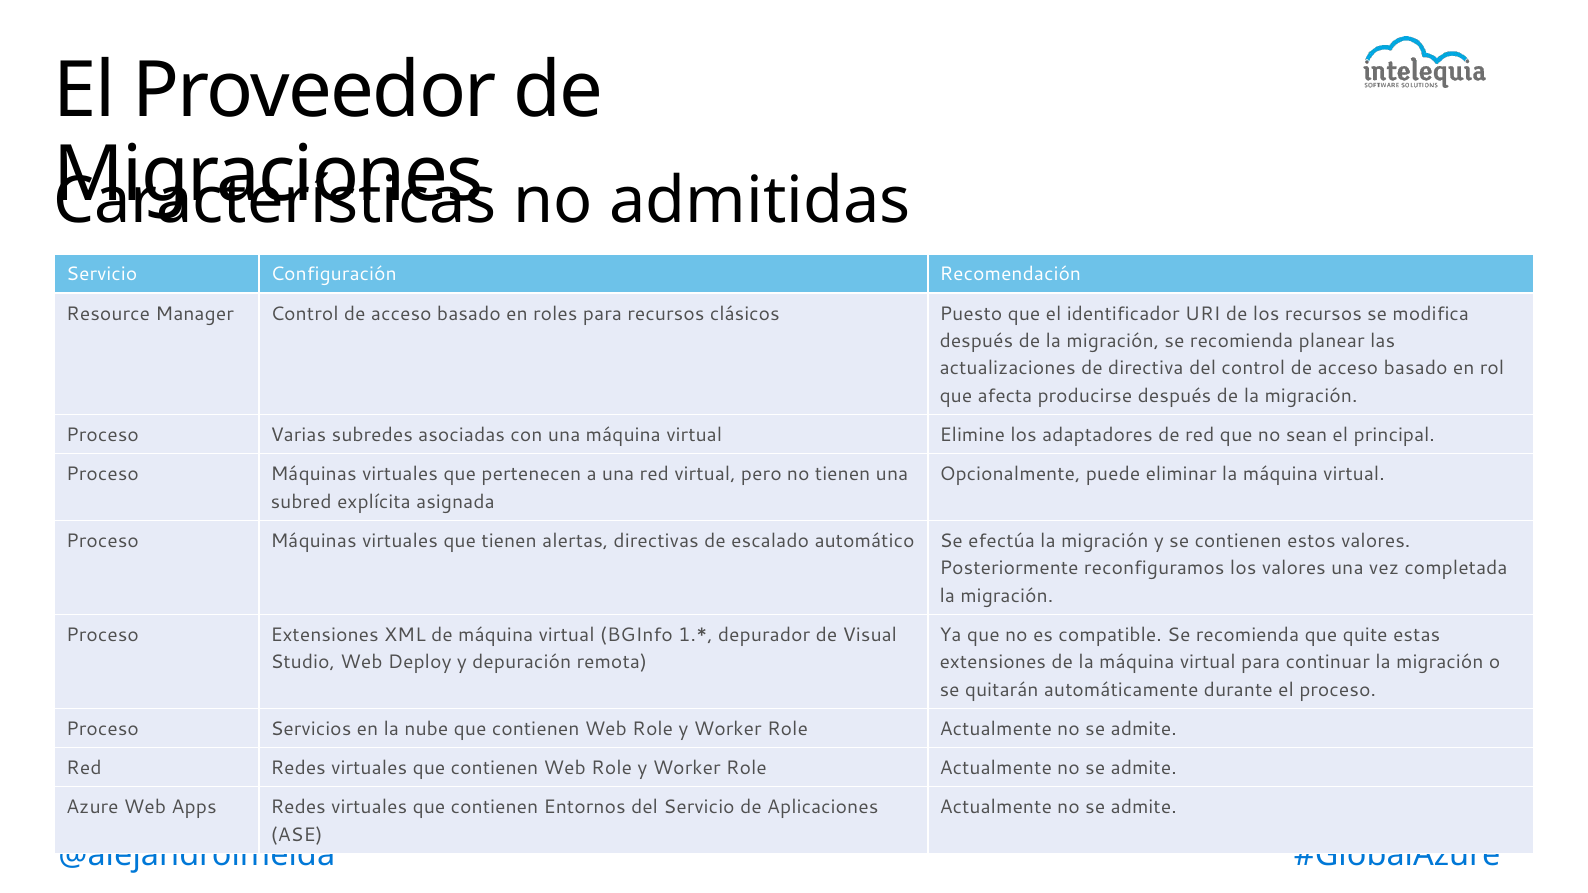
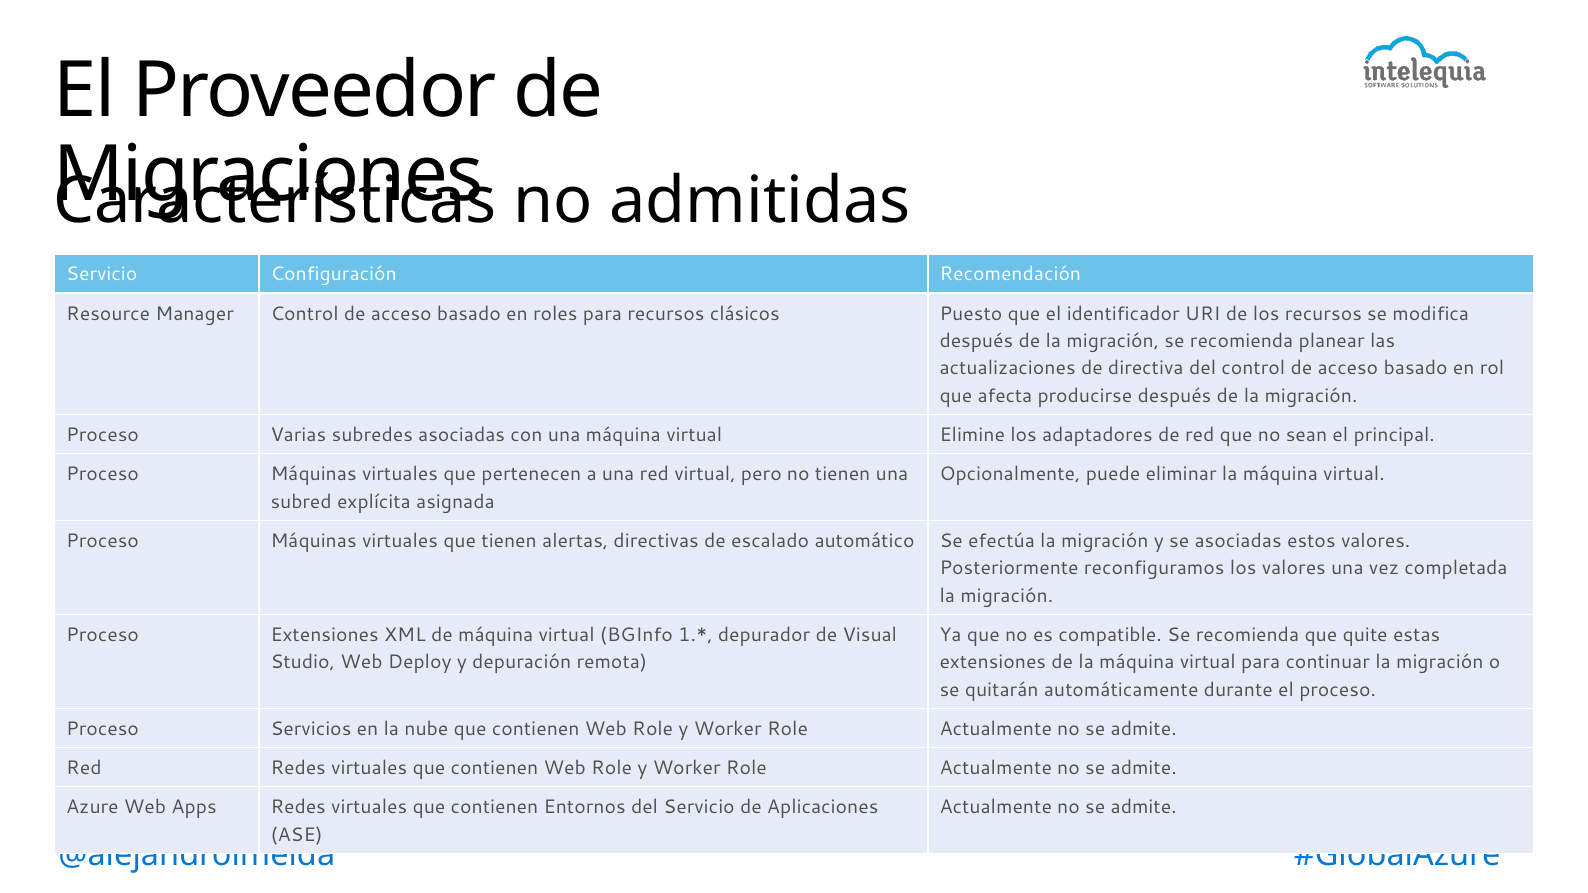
se contienen: contienen -> asociadas (1238, 541)
